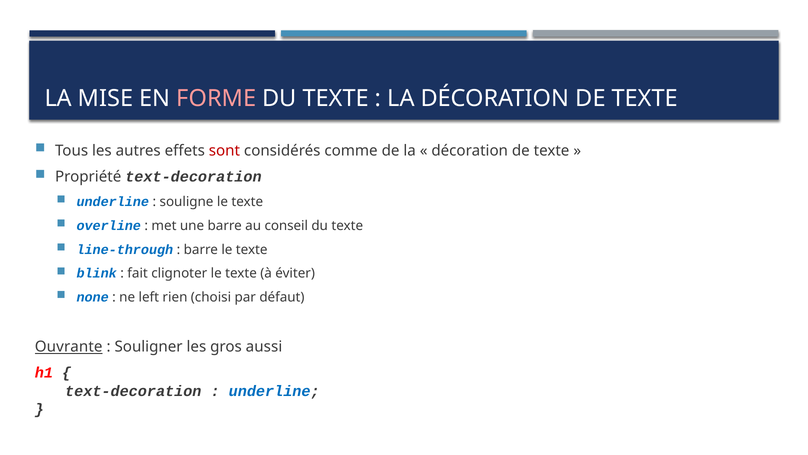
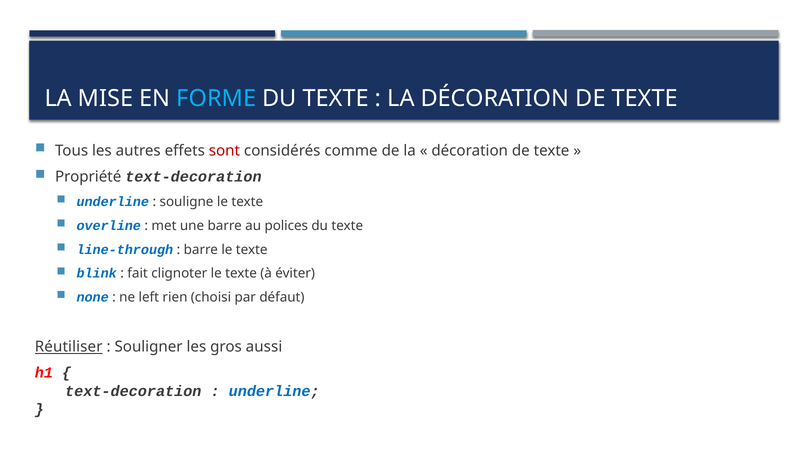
FORME colour: pink -> light blue (216, 98)
conseil: conseil -> polices (286, 225)
Ouvrante: Ouvrante -> Réutiliser (69, 346)
